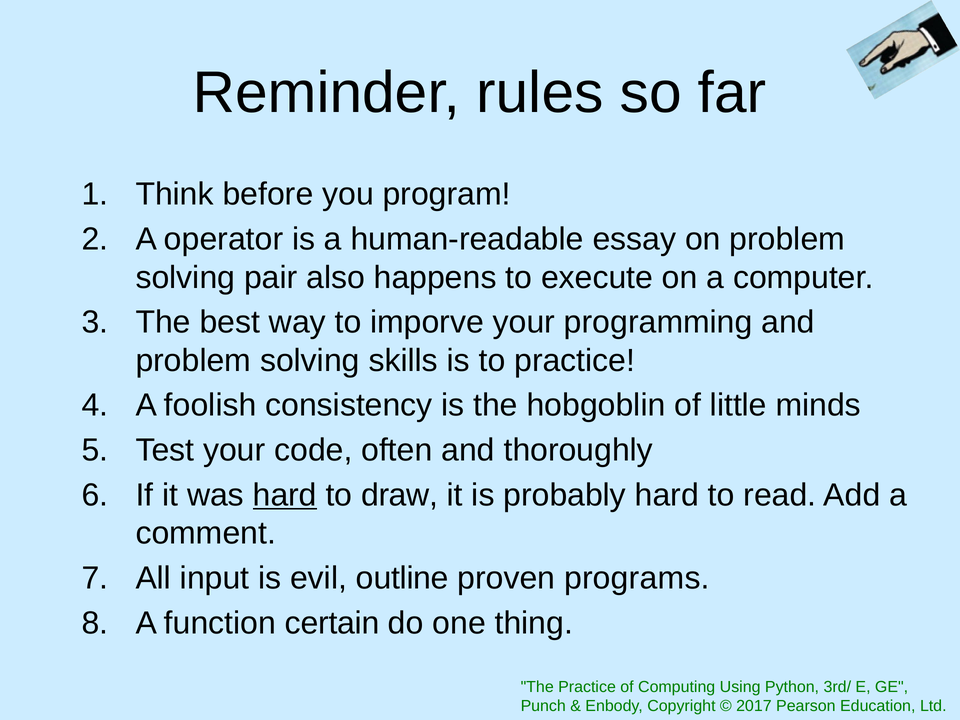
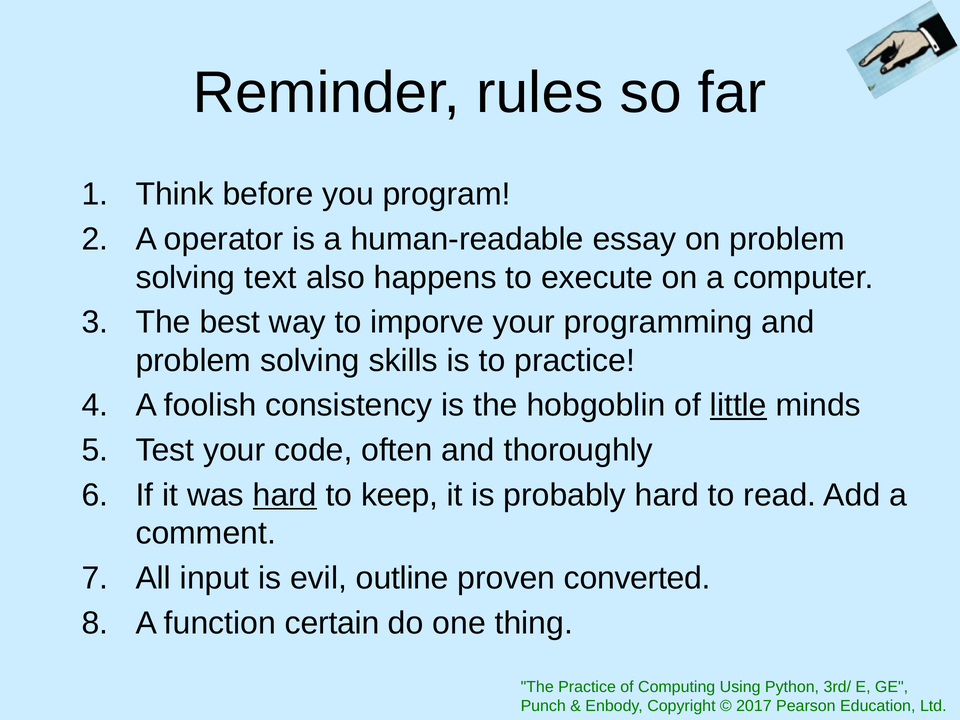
pair: pair -> text (271, 277)
little underline: none -> present (738, 405)
draw: draw -> keep (400, 495)
programs: programs -> converted (637, 578)
